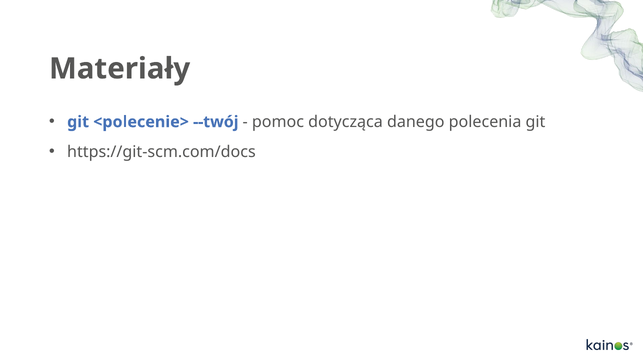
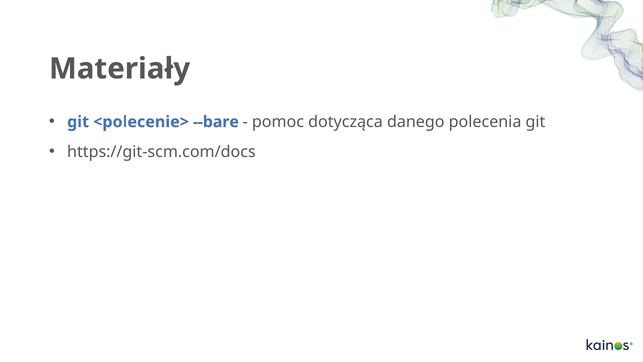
--twój: --twój -> --bare (216, 122)
